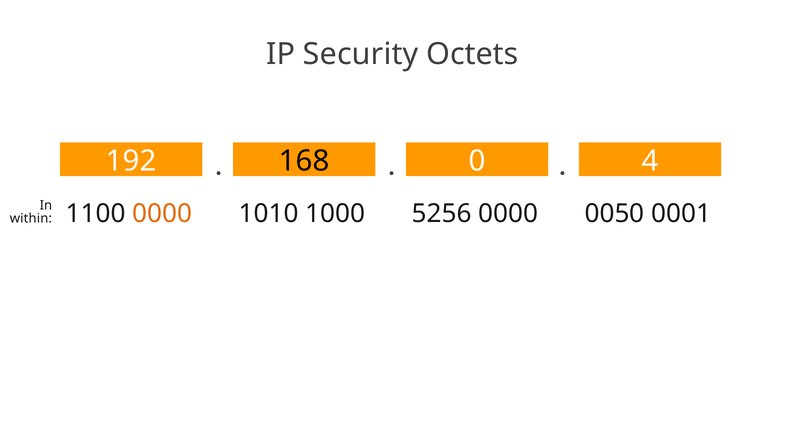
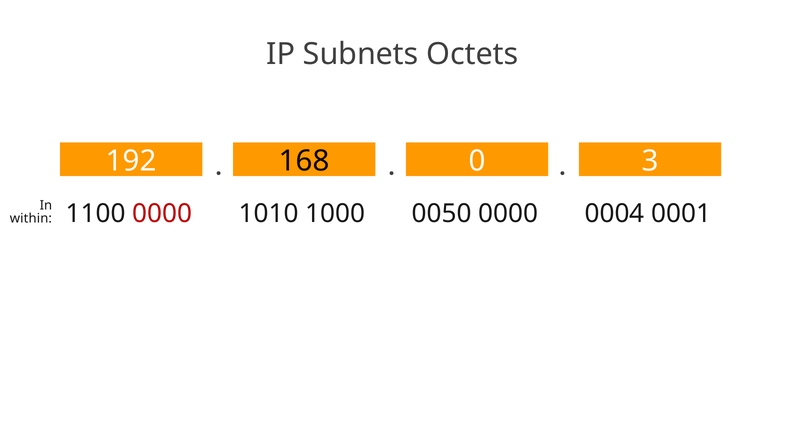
Security: Security -> Subnets (361, 54)
4: 4 -> 3 (650, 161)
0000 colour: orange -> red (162, 214)
5256: 5256 -> 0050 (442, 214)
0050: 0050 -> 0004 (615, 214)
